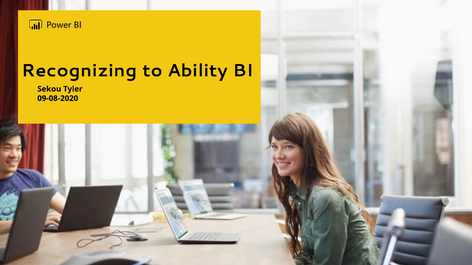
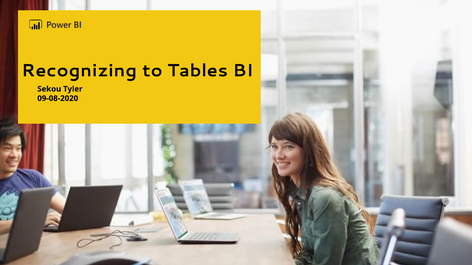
Ability: Ability -> Tables (198, 71)
